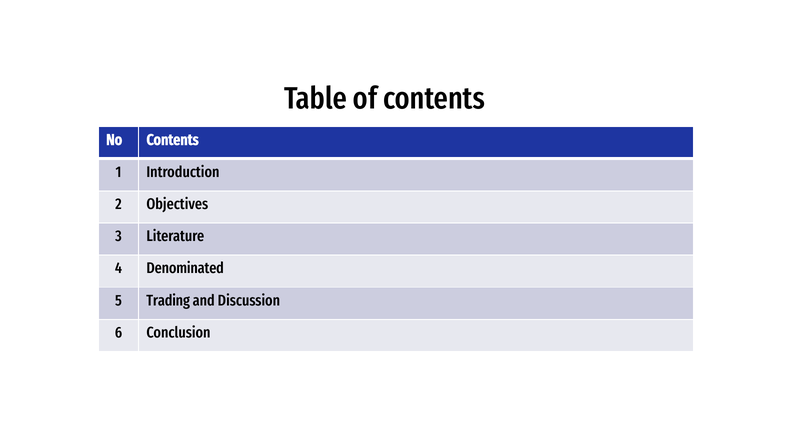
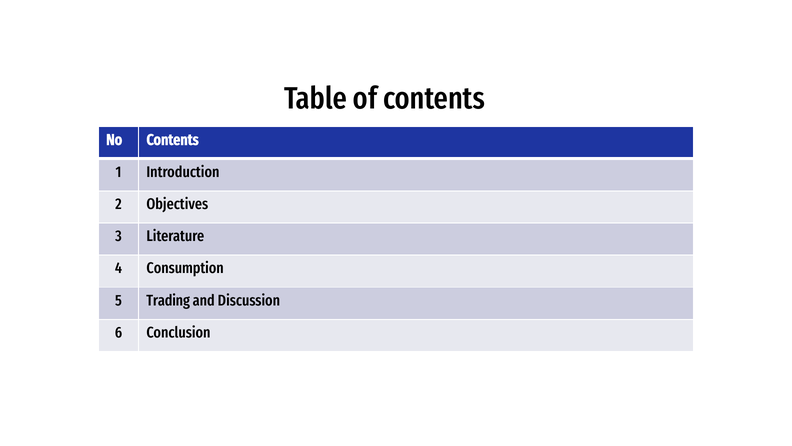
Denominated: Denominated -> Consumption (185, 268)
